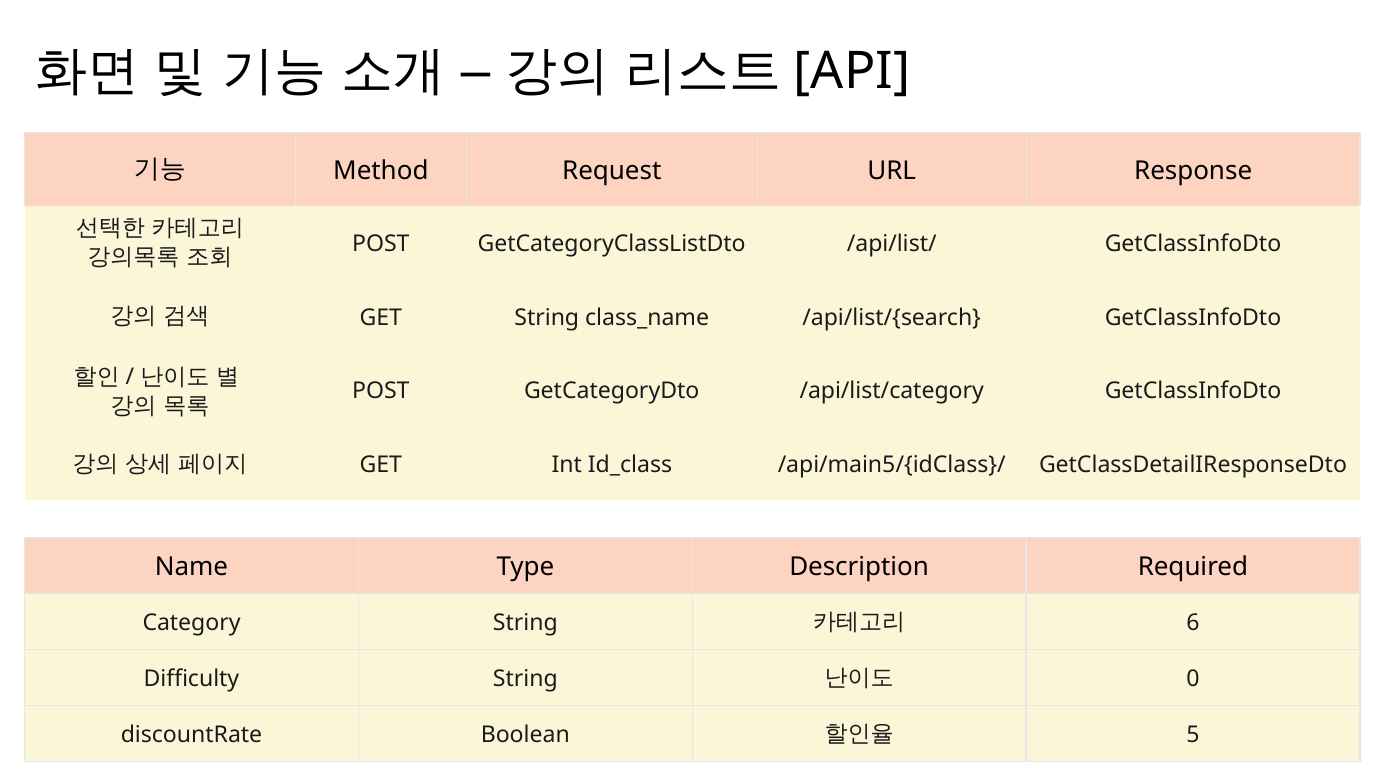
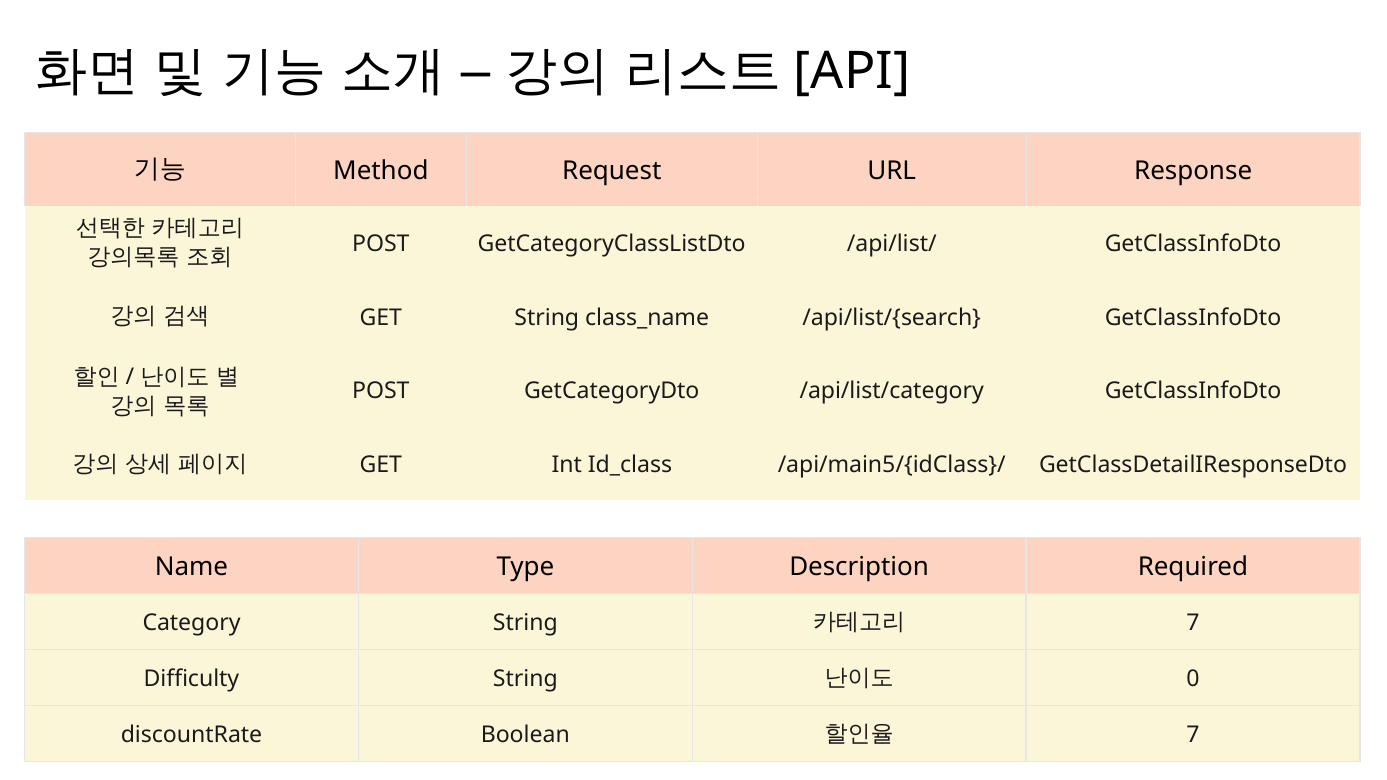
6: 6 -> 7 (1193, 623)
5: 5 -> 7 (1193, 735)
